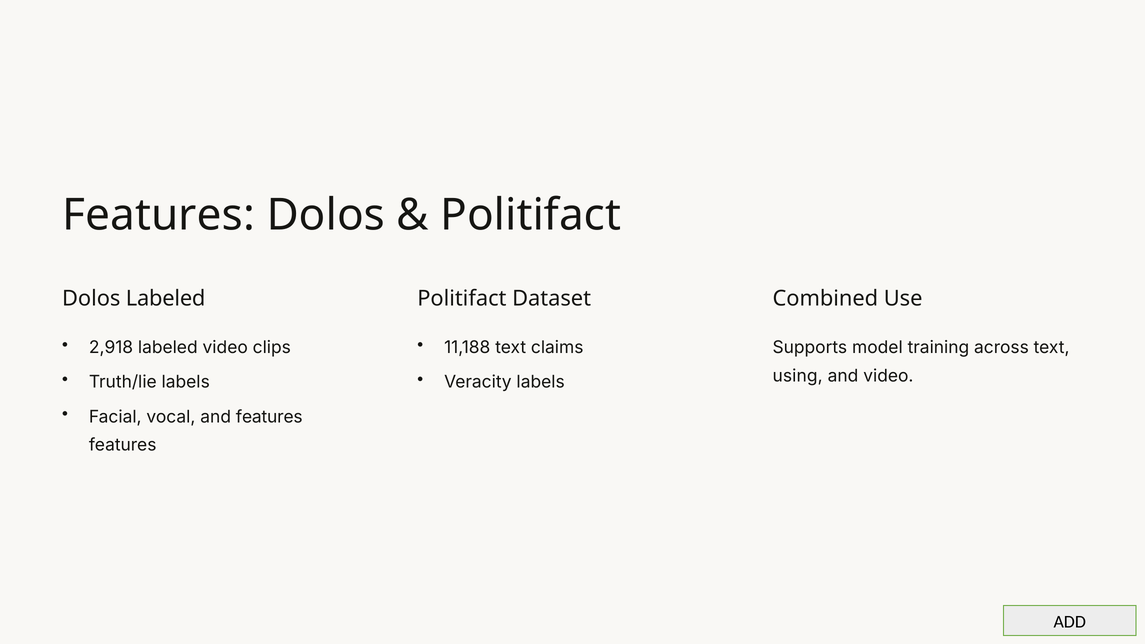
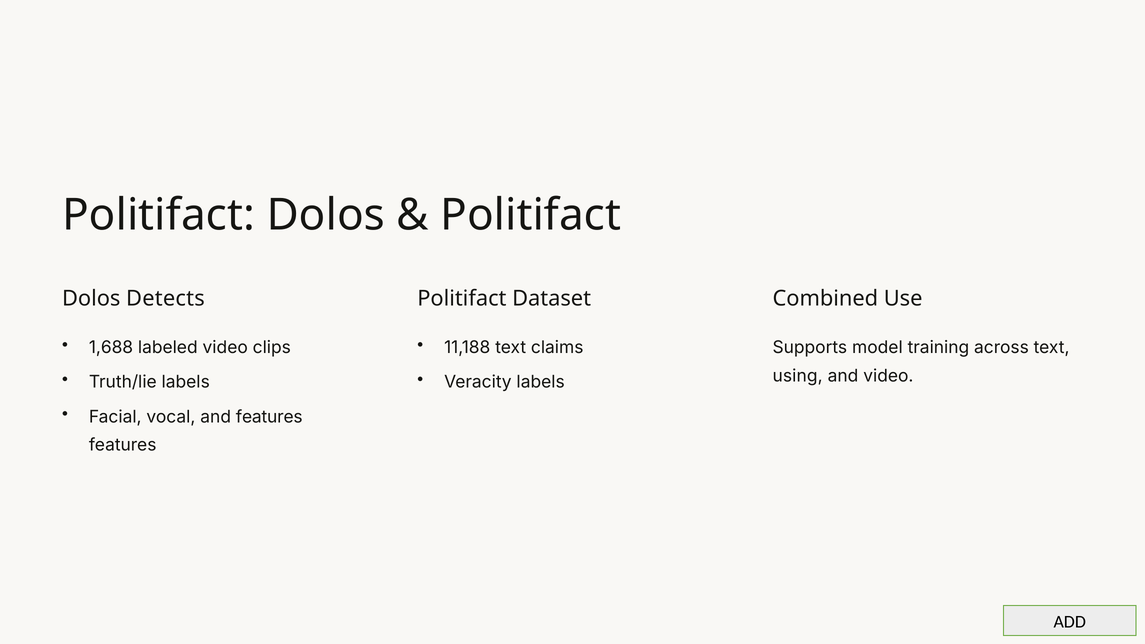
Features: Features -> Politifact (159, 215)
Dolos Labeled: Labeled -> Detects (165, 299)
2,918: 2,918 -> 1,688 (111, 348)
